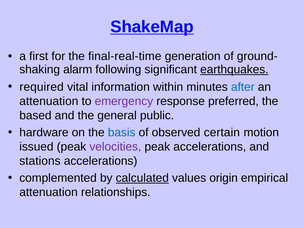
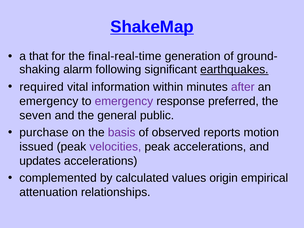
first: first -> that (39, 56)
after colour: blue -> purple (243, 87)
attenuation: attenuation -> emergency (49, 101)
based: based -> seven (35, 115)
hardware: hardware -> purchase (44, 133)
basis colour: blue -> purple (122, 133)
certain: certain -> reports (222, 133)
stations: stations -> updates (40, 161)
calculated underline: present -> none (142, 178)
